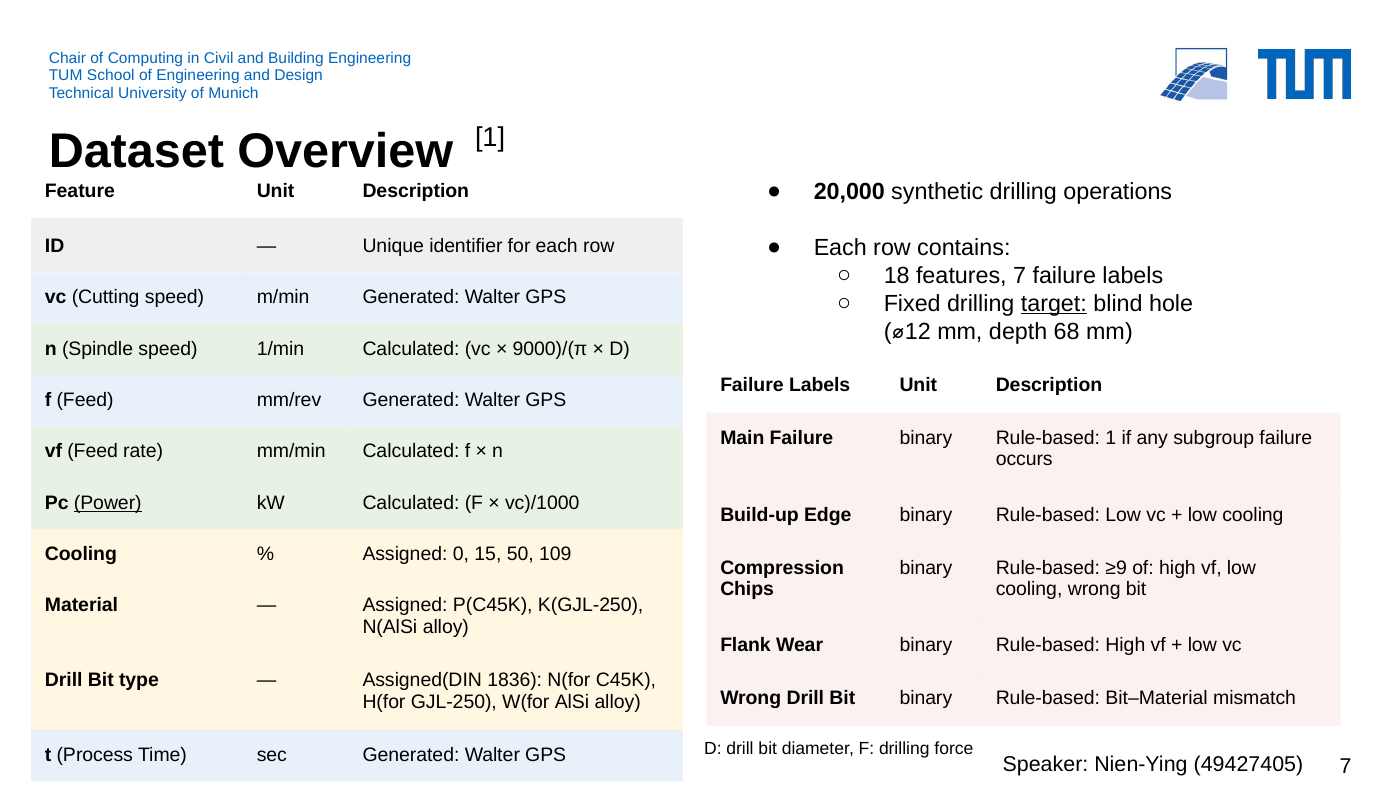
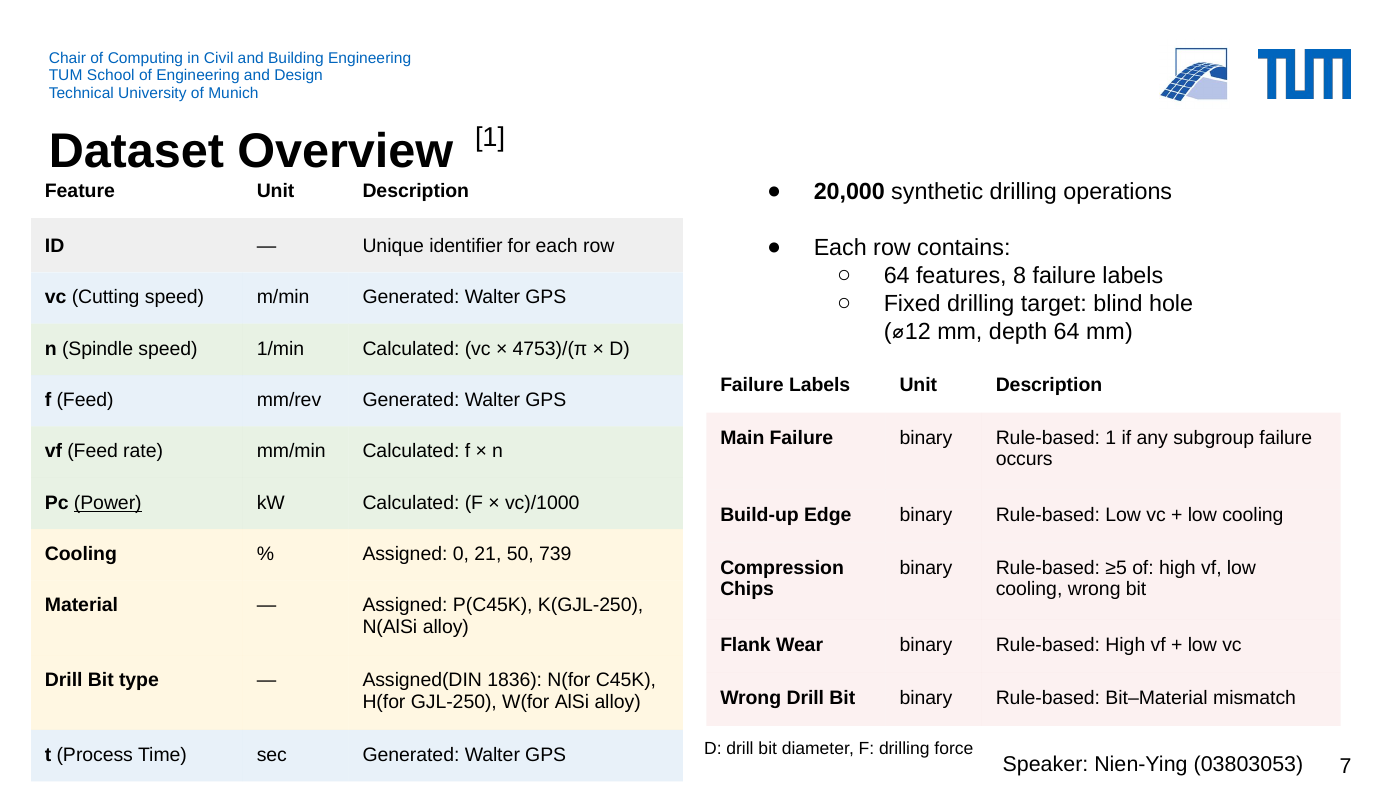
18: 18 -> 64 (897, 276)
features 7: 7 -> 8 (1020, 276)
target underline: present -> none (1054, 304)
depth 68: 68 -> 64 (1067, 332)
9000)/(π: 9000)/(π -> 4753)/(π (550, 349)
15: 15 -> 21 (488, 554)
109: 109 -> 739 (555, 554)
≥9: ≥9 -> ≥5 (1116, 567)
49427405: 49427405 -> 03803053 (1248, 764)
